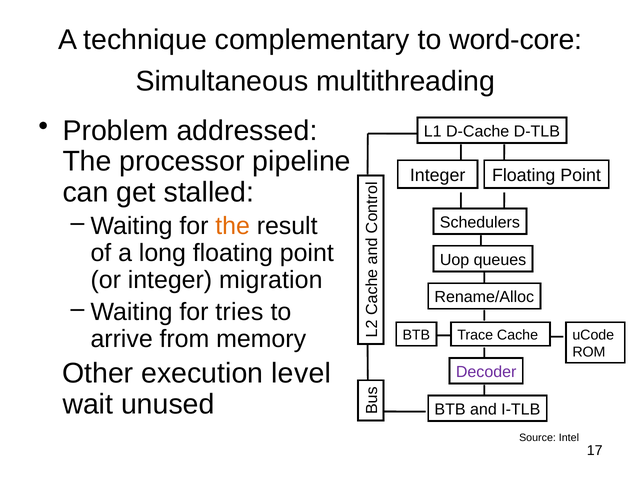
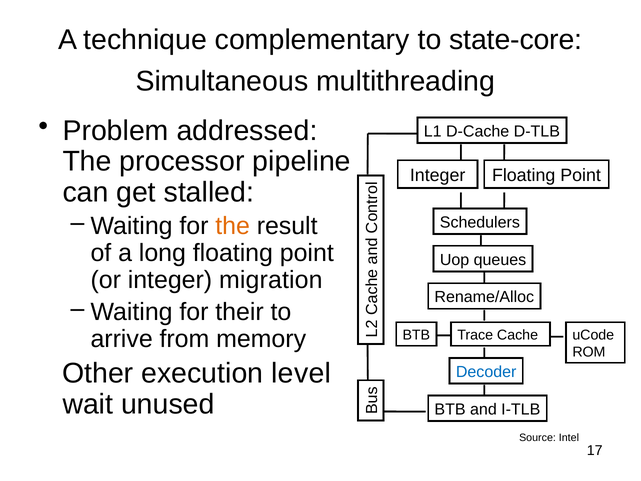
word-core: word-core -> state-core (516, 40)
tries: tries -> their (240, 312)
Decoder colour: purple -> blue (486, 372)
